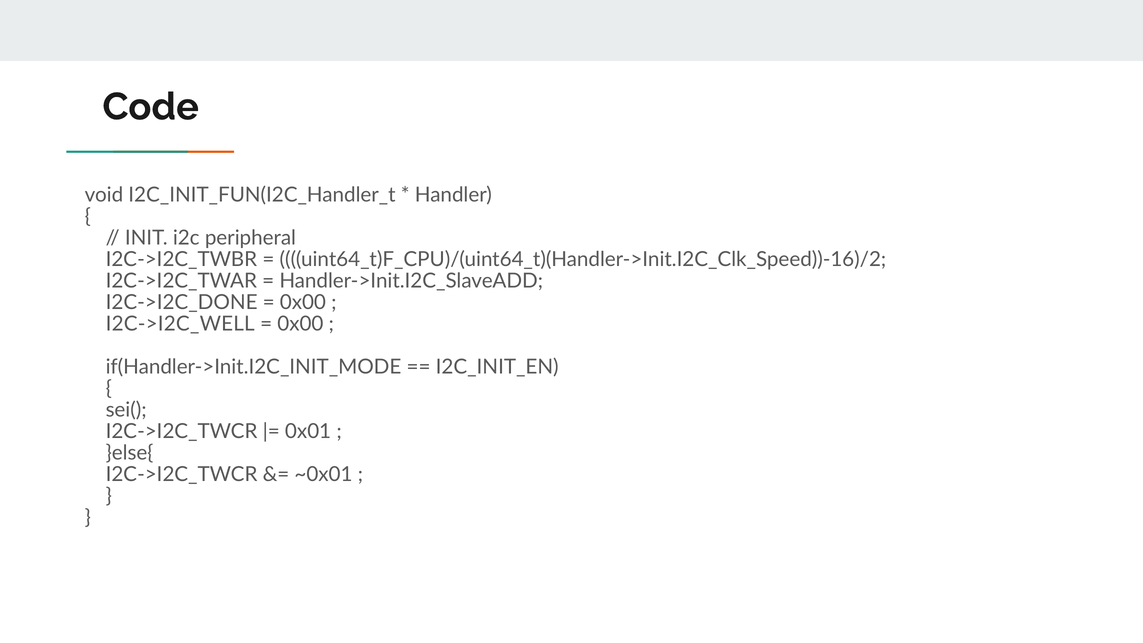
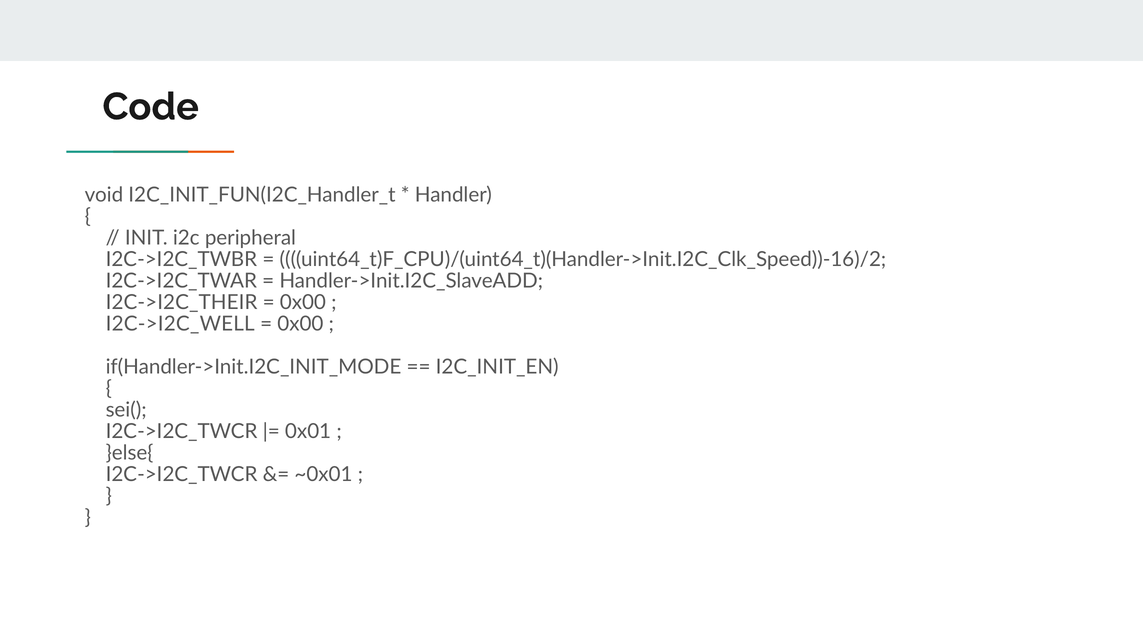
I2C->I2C_DONE: I2C->I2C_DONE -> I2C->I2C_THEIR (182, 302)
